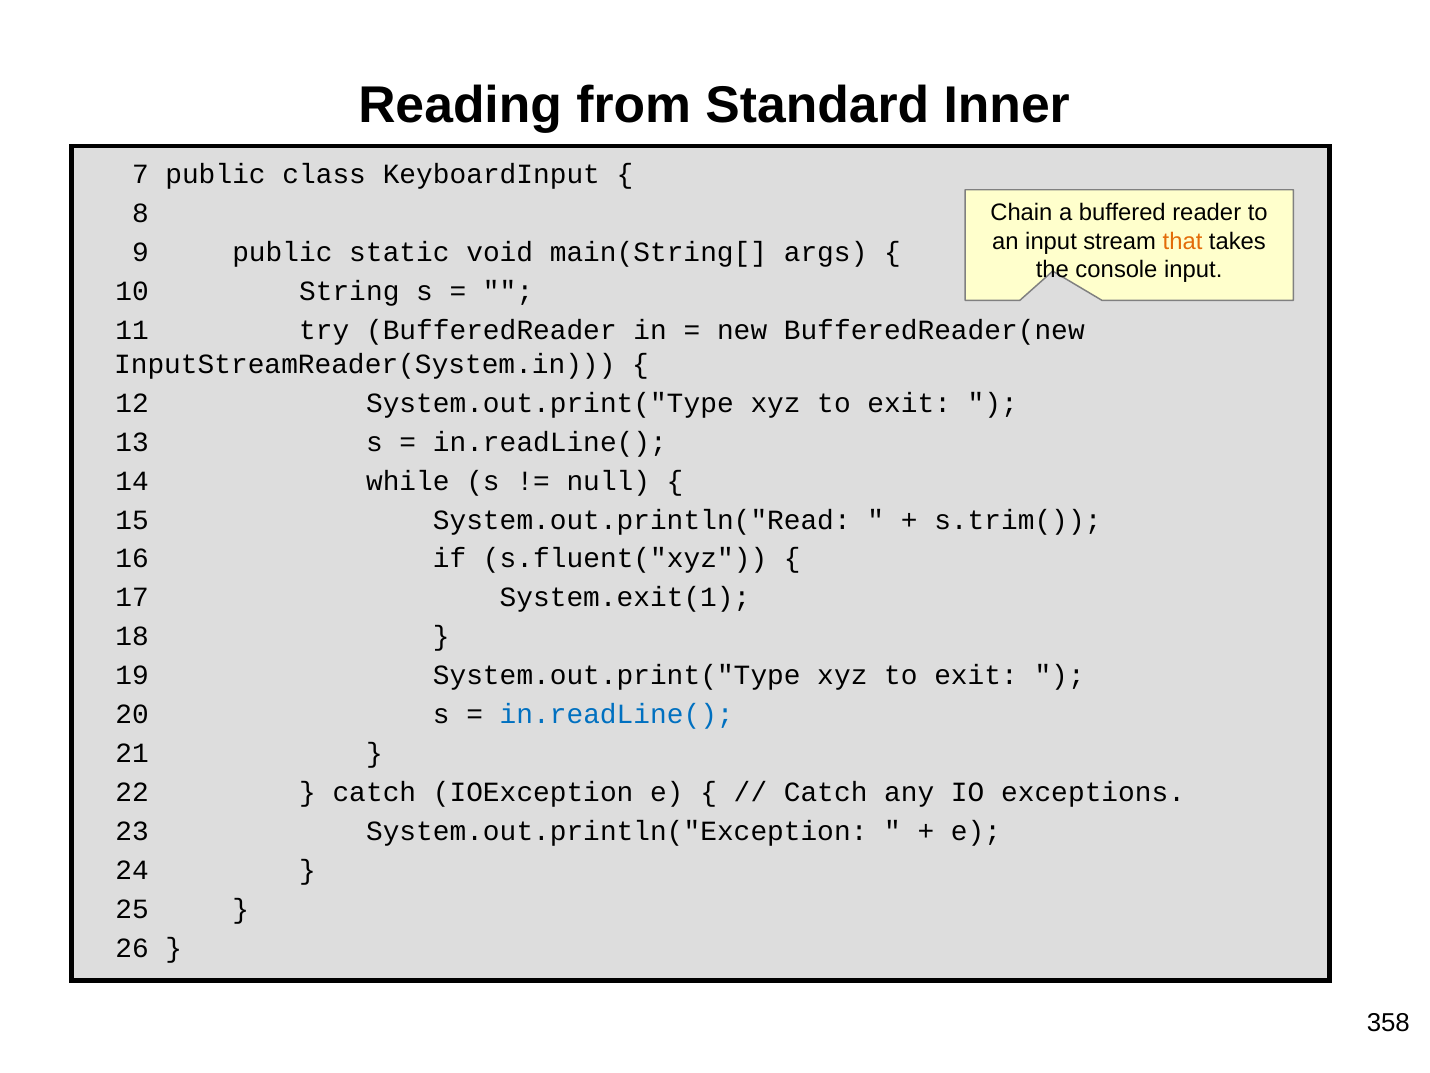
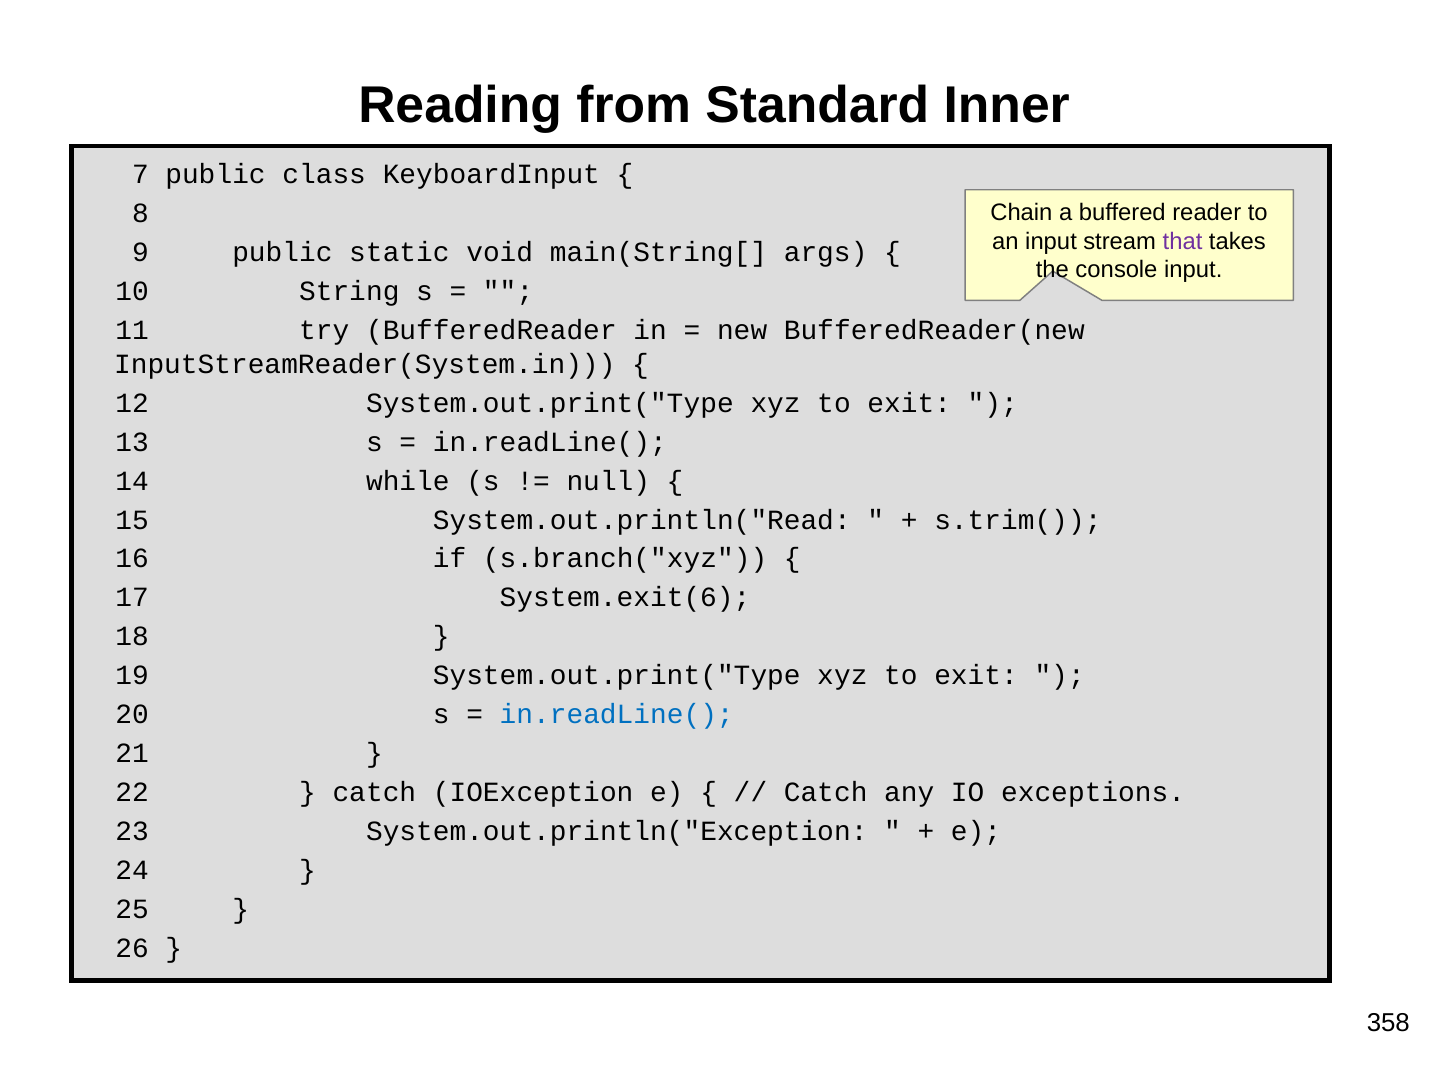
that colour: orange -> purple (1183, 241)
s.fluent("xyz: s.fluent("xyz -> s.branch("xyz (625, 559)
System.exit(1: System.exit(1 -> System.exit(6 (625, 598)
